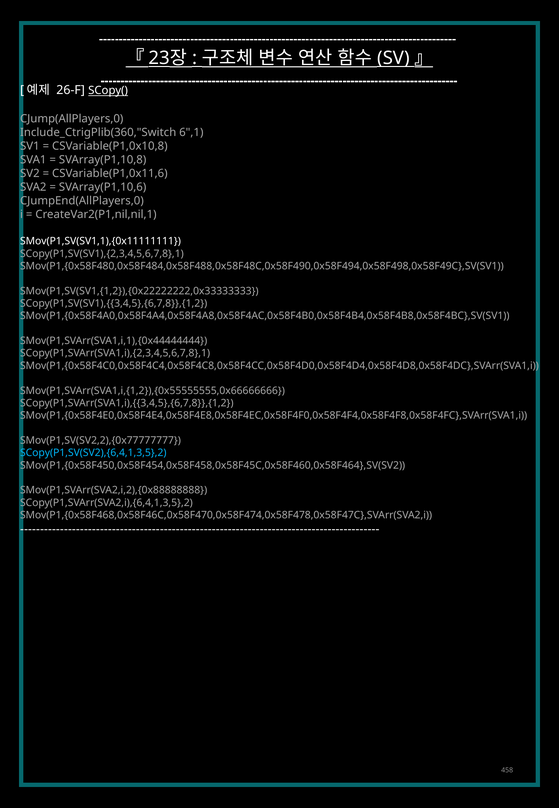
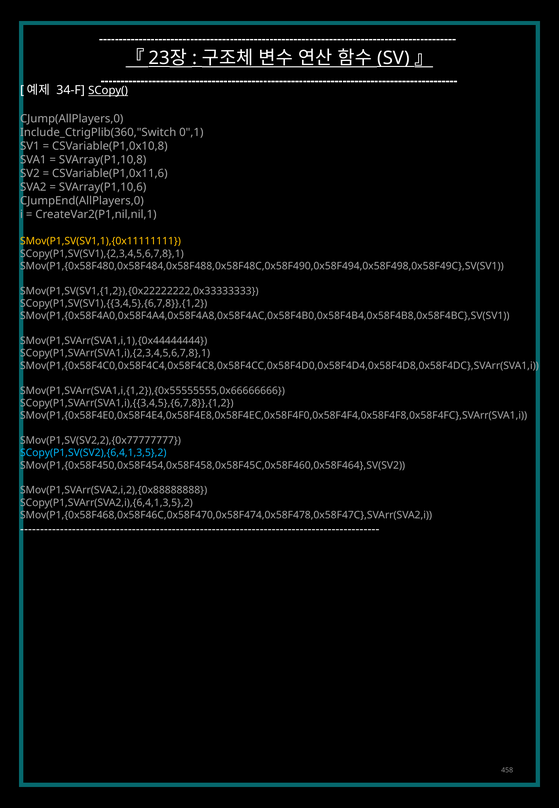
26-F: 26-F -> 34-F (71, 90)
6",1: 6",1 -> 0",1 (191, 132)
SMov(P1,SV(SV1,1),{0x11111111 colour: white -> yellow (100, 241)
